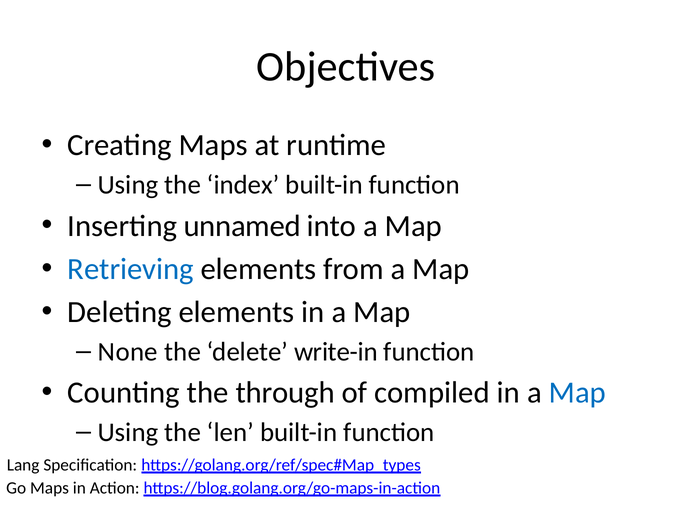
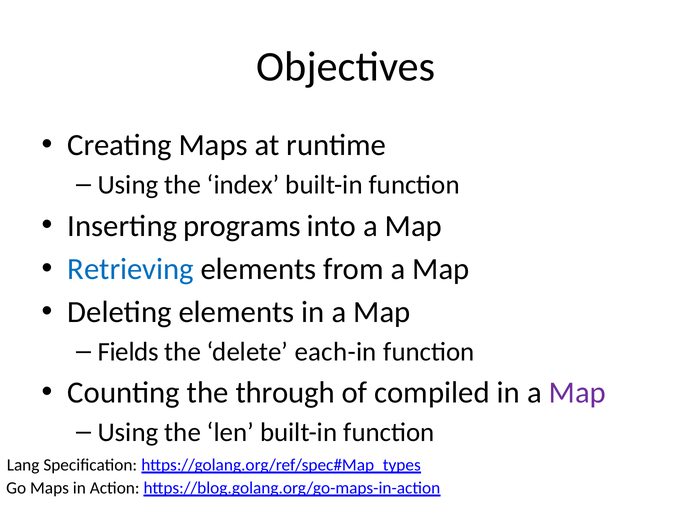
unnamed: unnamed -> programs (242, 226)
None: None -> Fields (128, 352)
write-in: write-in -> each-in (336, 352)
Map colour: blue -> purple (577, 393)
